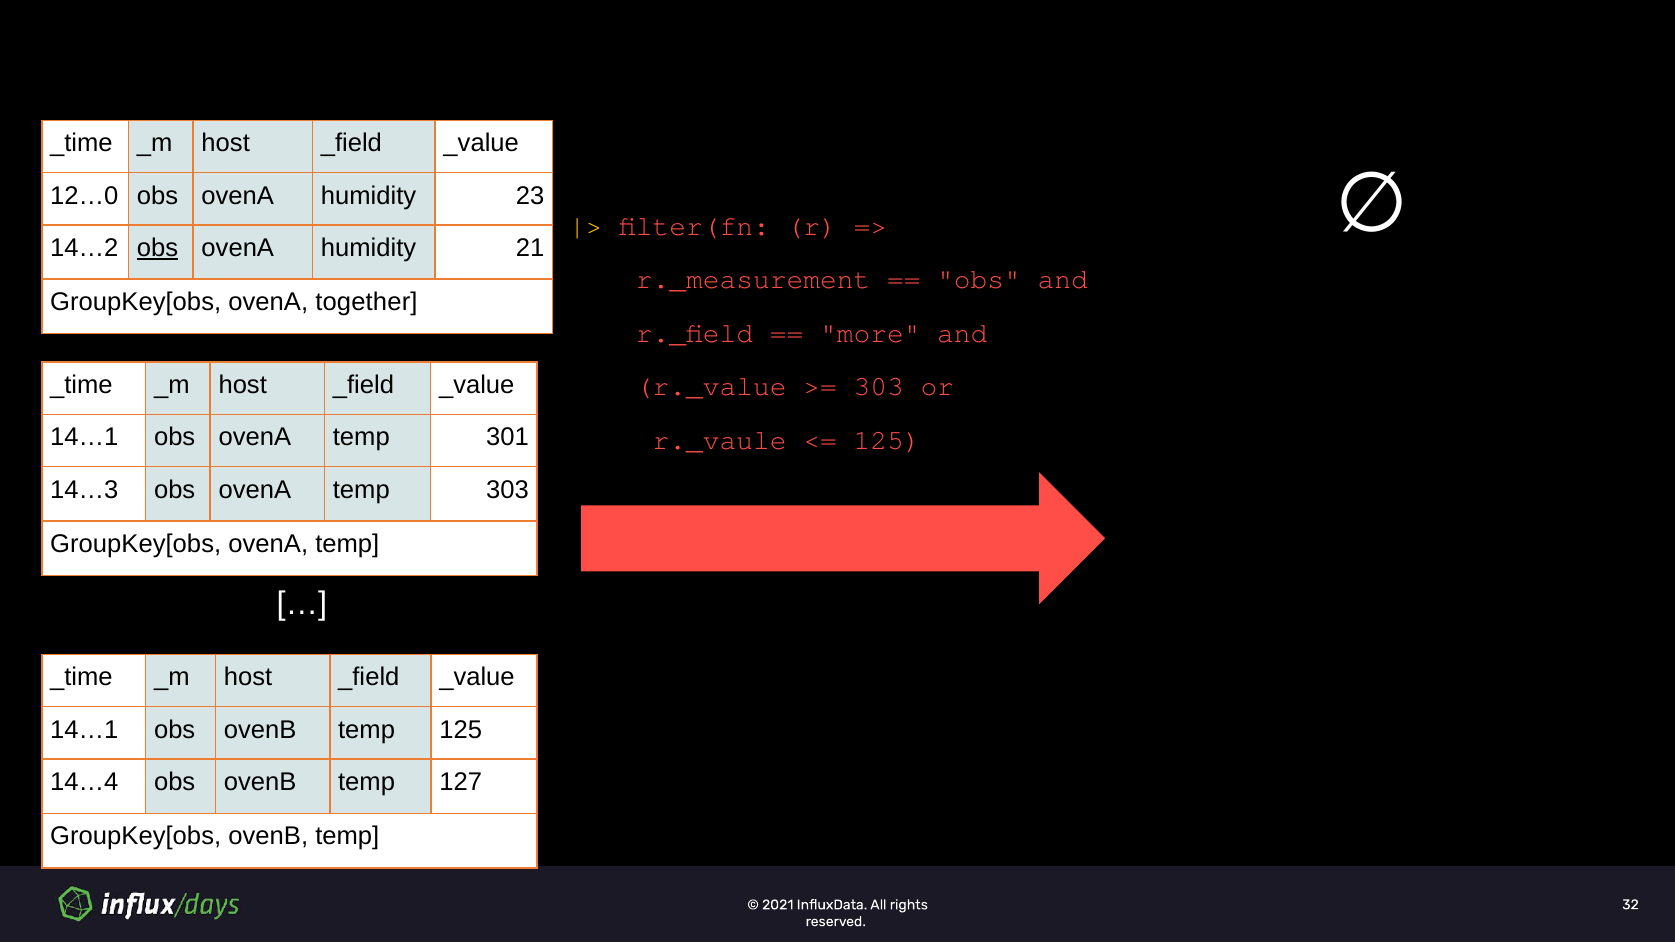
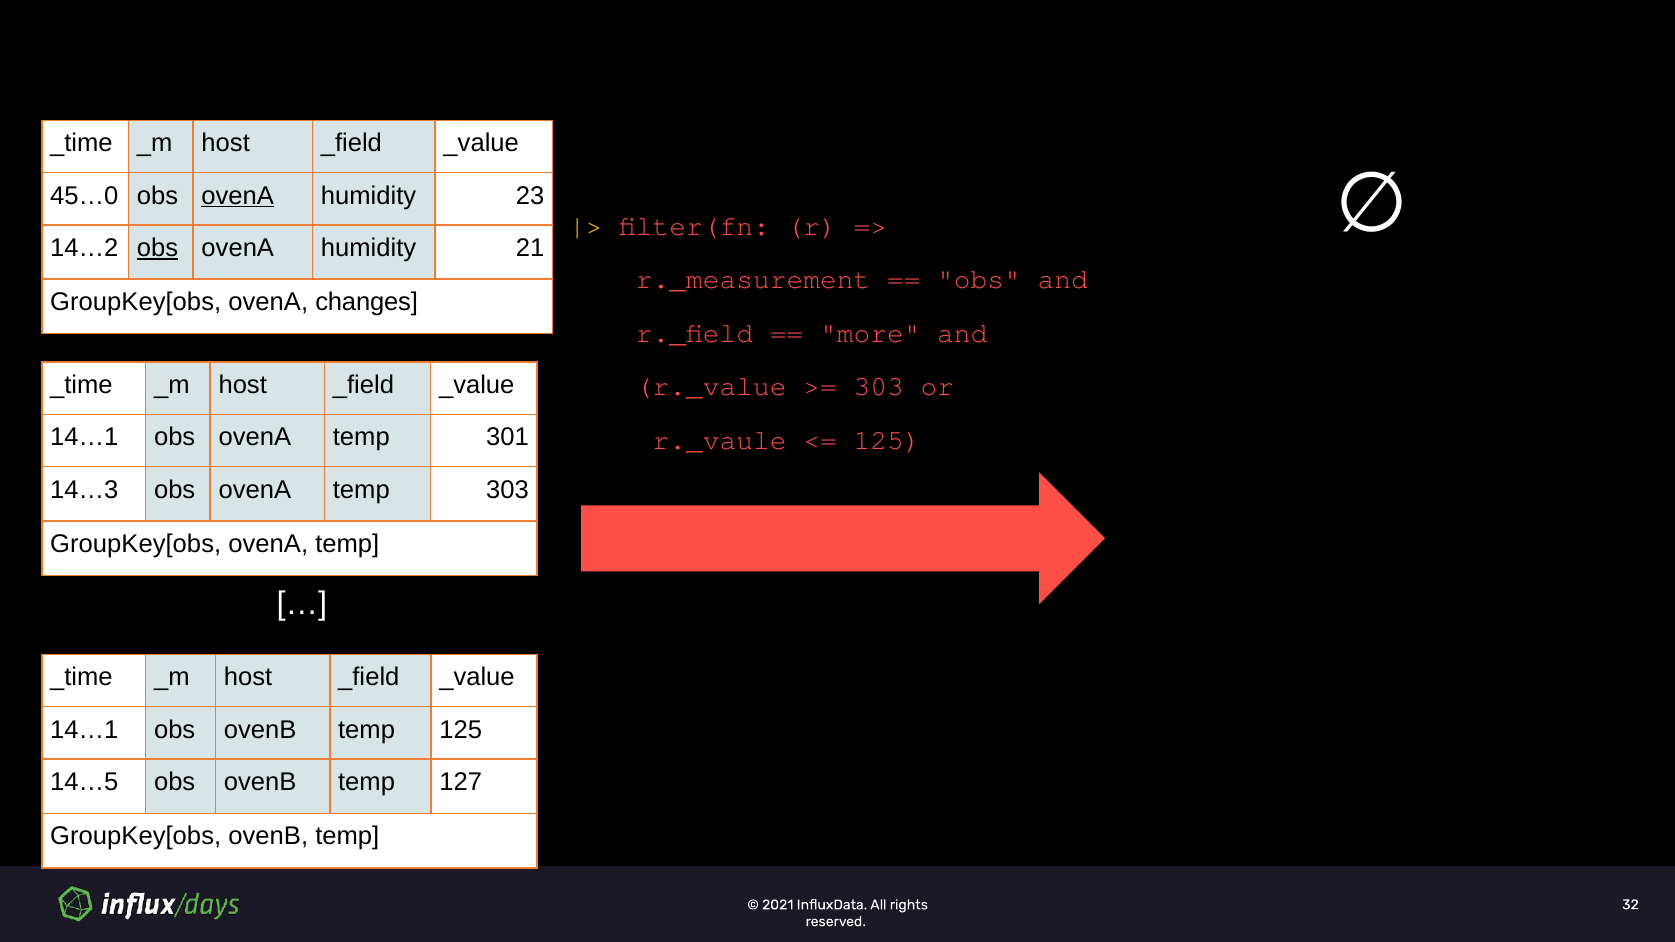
12…0: 12…0 -> 45…0 (84, 196)
ovenA underline: none -> present (238, 196)
together: together -> changes (367, 302)
14…4: 14…4 -> 14…5 (84, 782)
